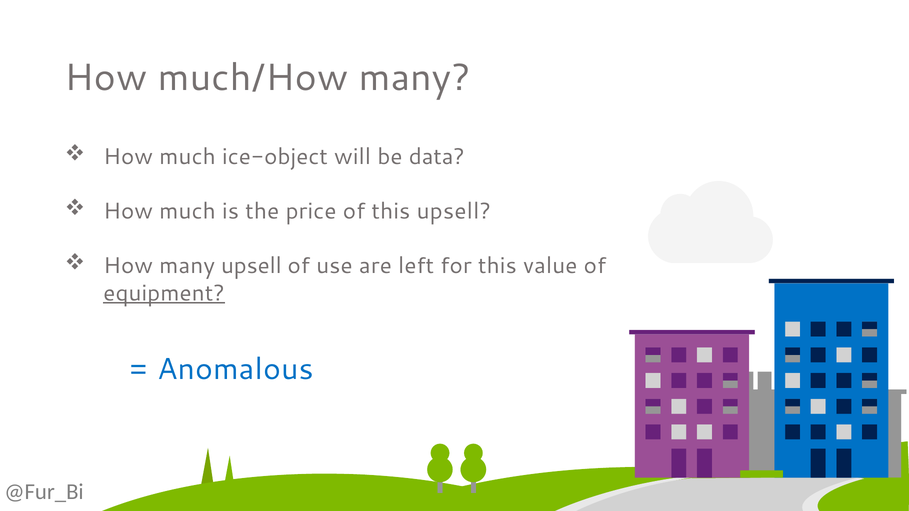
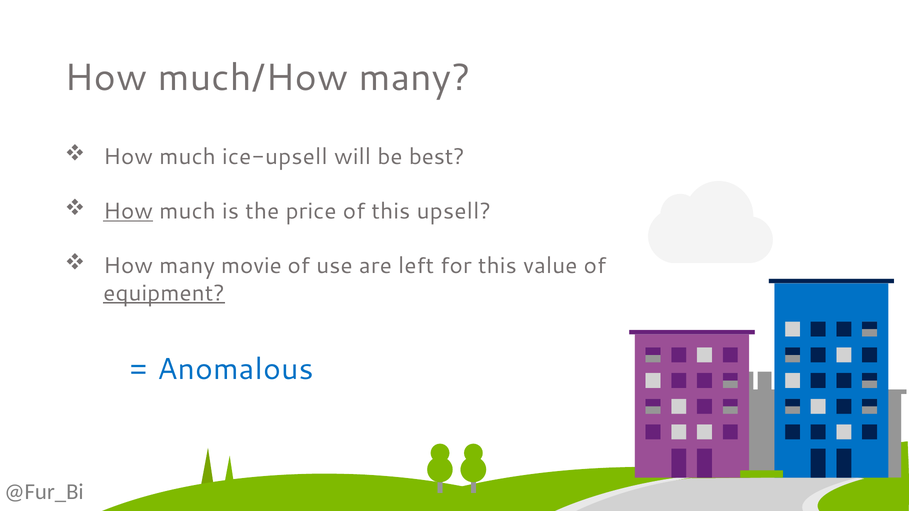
ice-object: ice-object -> ice-upsell (275, 157)
data: data -> best (437, 157)
How underline: none -> present (128, 211)
many upsell: upsell -> movie (251, 266)
